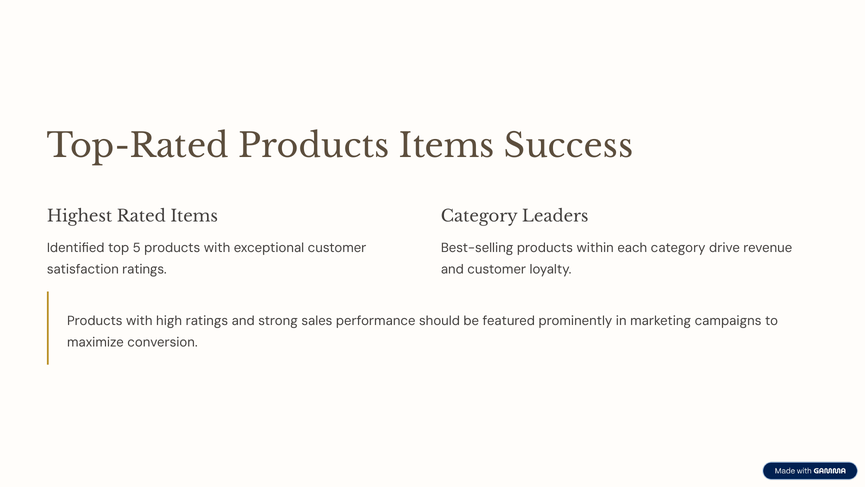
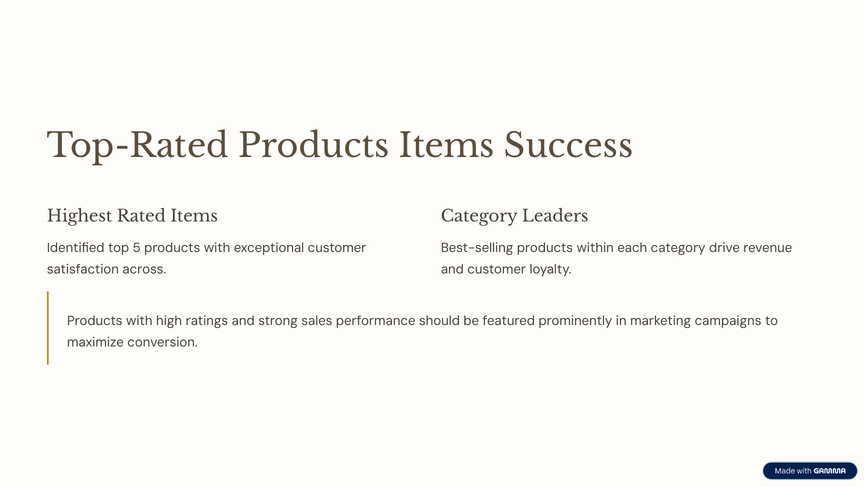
satisfaction ratings: ratings -> across (144, 269)
